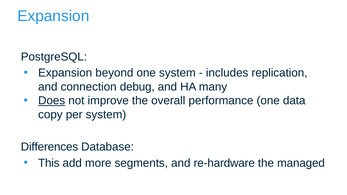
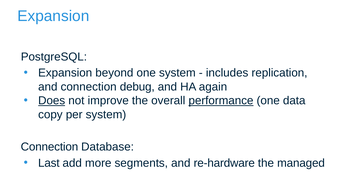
many: many -> again (213, 87)
performance underline: none -> present (221, 101)
Differences: Differences -> Connection (49, 147)
This: This -> Last (49, 163)
